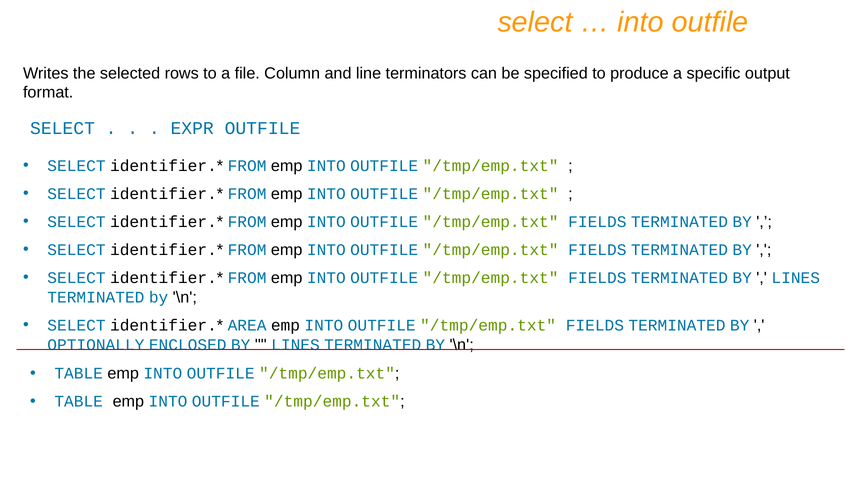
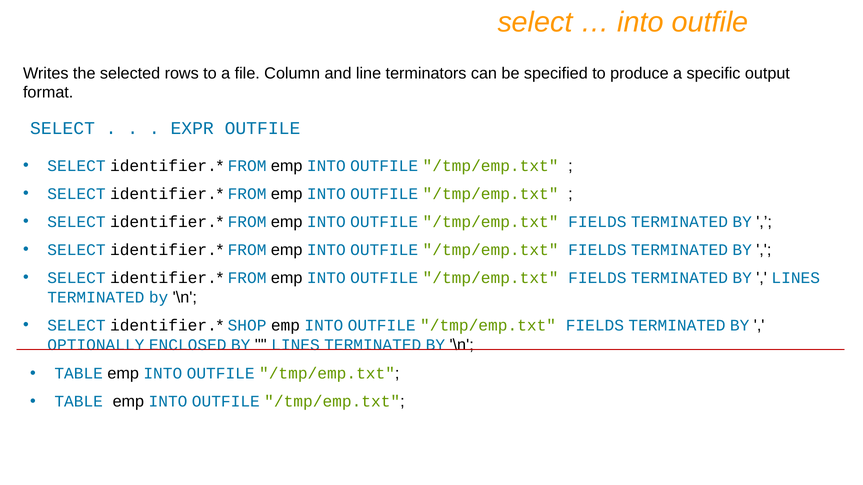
AREA: AREA -> SHOP (247, 326)
